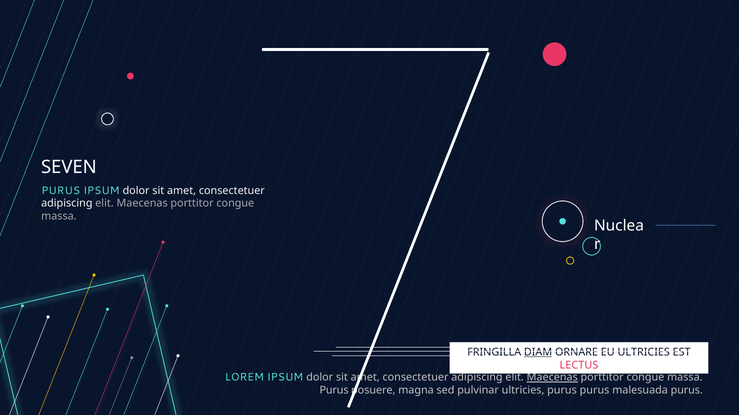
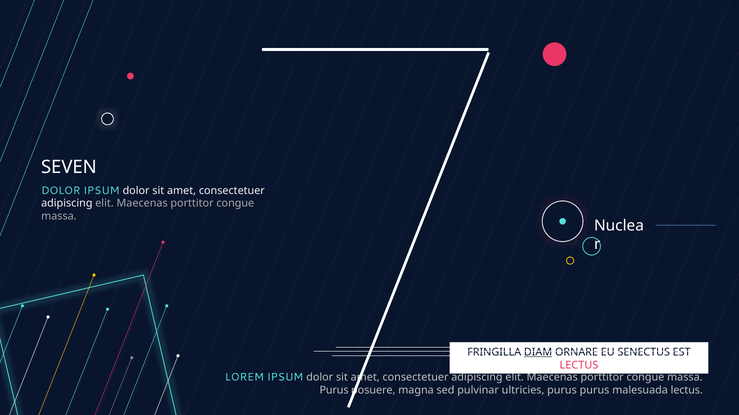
PURUS: PURUS -> DOLOR (61, 191)
EU ULTRICIES: ULTRICIES -> SENECTUS (644, 353)
Maecenas underline: present -> none (552, 378)
malesuada purus: purus -> lectus (687, 391)
